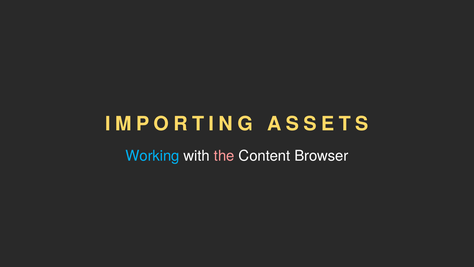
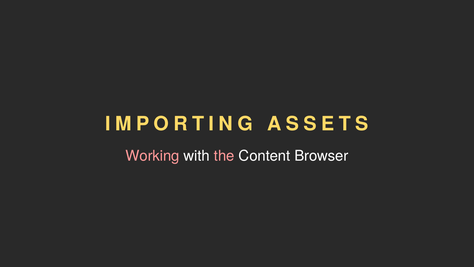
Working colour: light blue -> pink (153, 156)
